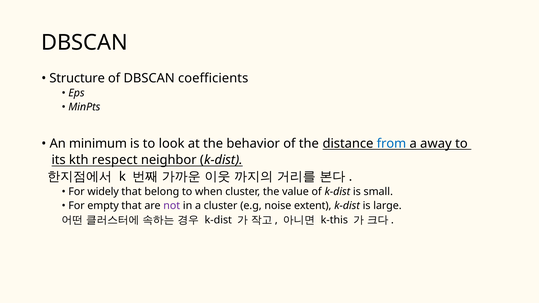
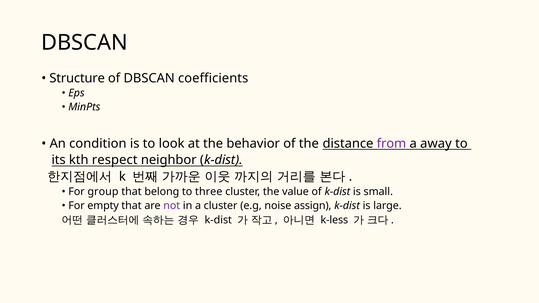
minimum: minimum -> condition (98, 144)
from colour: blue -> purple (391, 144)
widely: widely -> group (103, 192)
when: when -> three (209, 192)
extent: extent -> assign (313, 206)
k-this: k-this -> k-less (334, 220)
